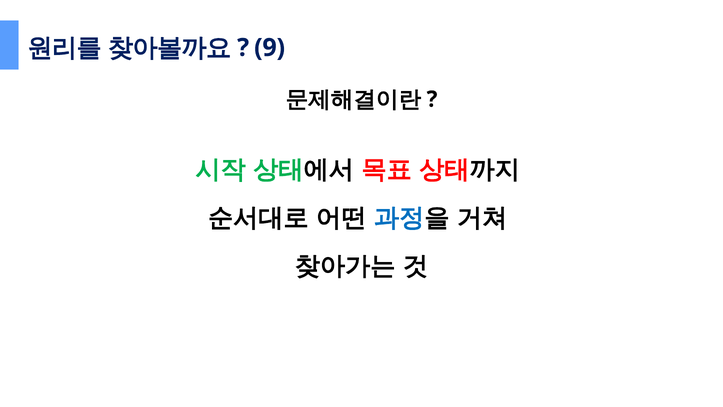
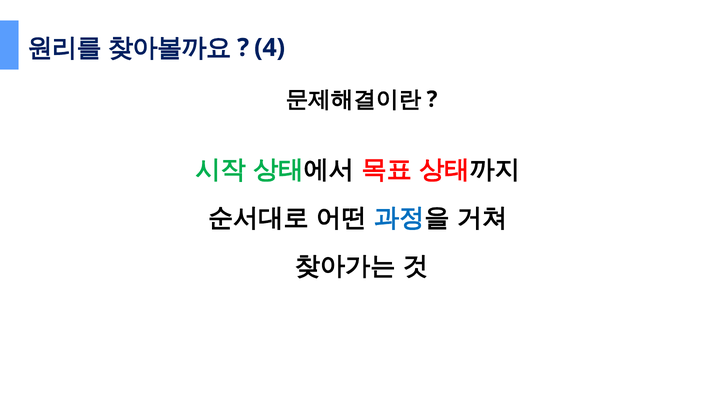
9: 9 -> 4 (270, 48)
